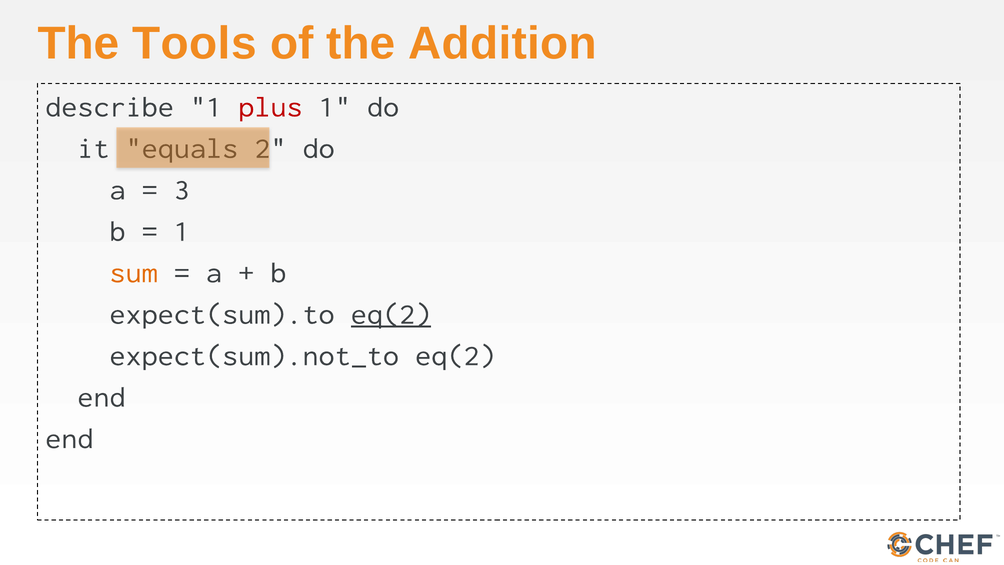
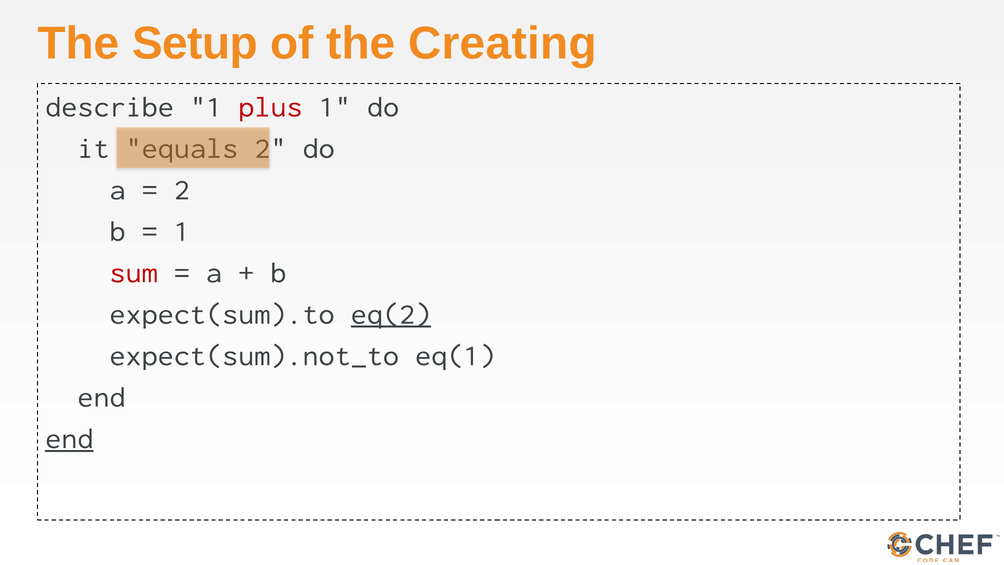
Tools: Tools -> Setup (195, 43)
Addition: Addition -> Creating (503, 43)
3: 3 -> 2 (182, 190)
sum colour: orange -> red (134, 272)
expect(sum).not_to eq(2: eq(2 -> eq(1 (455, 355)
end underline: none -> present (69, 438)
